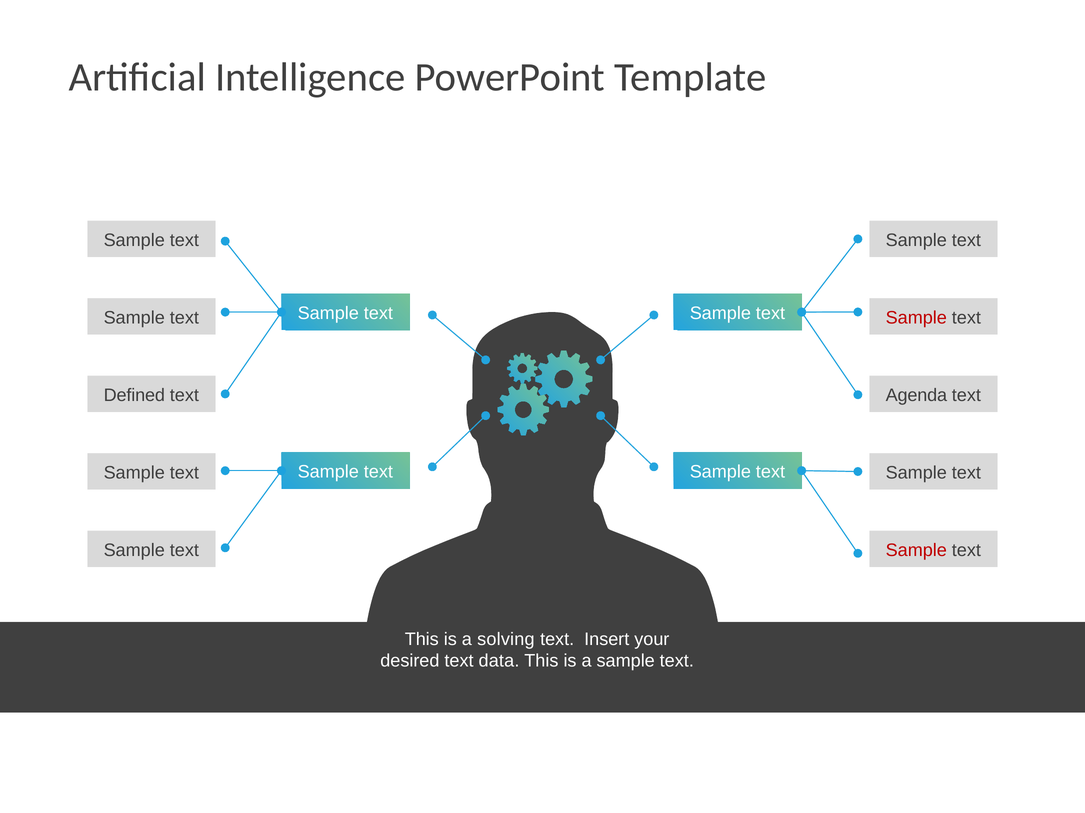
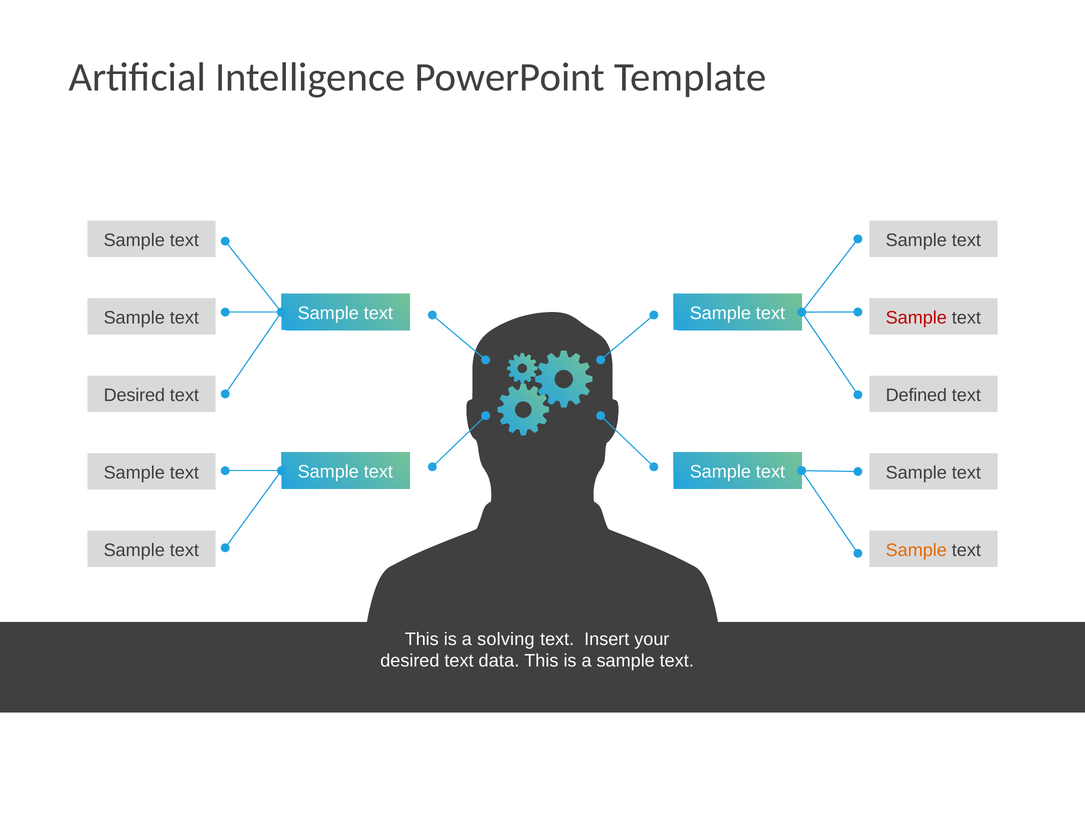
Defined: Defined -> Desired (134, 396)
Agenda: Agenda -> Defined (916, 396)
Sample colour: red -> orange (916, 551)
